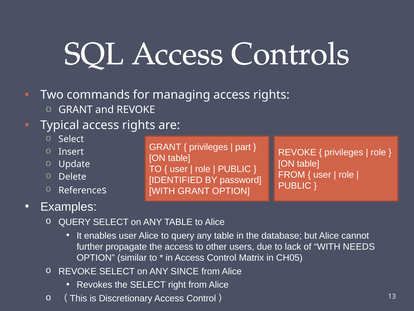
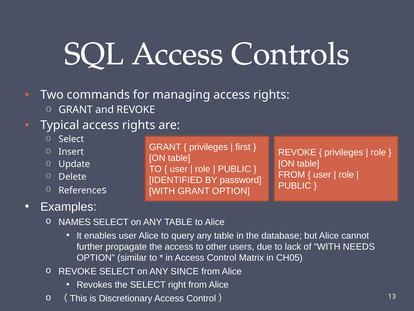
part: part -> first (243, 147)
QUERY: QUERY -> NAMES (75, 222)
